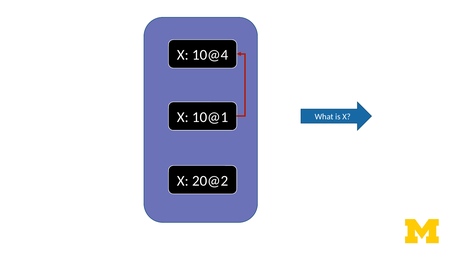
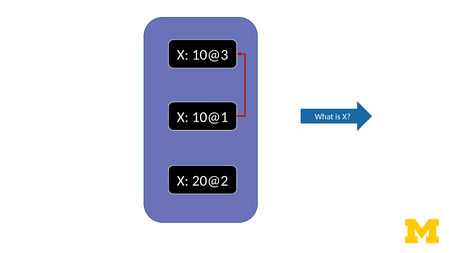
10@4: 10@4 -> 10@3 (210, 55)
